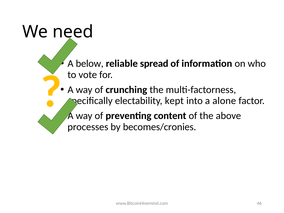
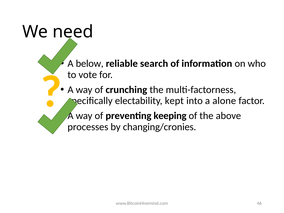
spread: spread -> search (154, 64)
content: content -> keeping (170, 116)
becomes/cronies: becomes/cronies -> changing/cronies (160, 127)
